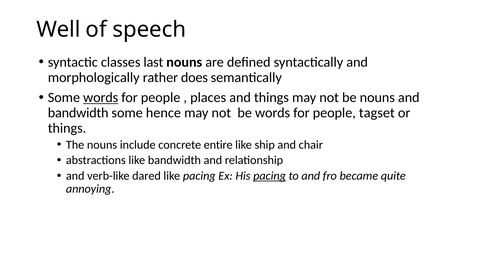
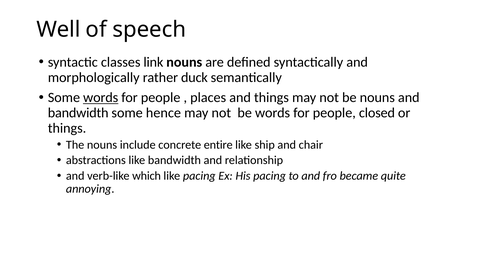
last: last -> link (153, 62)
does: does -> duck (194, 77)
tagset: tagset -> closed (377, 113)
dared: dared -> which (147, 176)
pacing underline: present -> none (270, 176)
